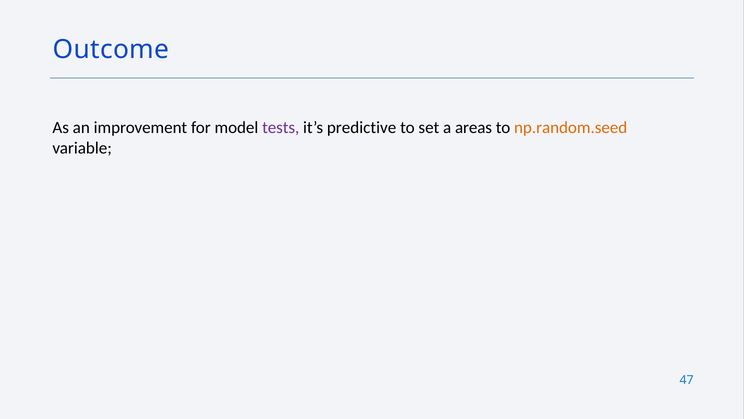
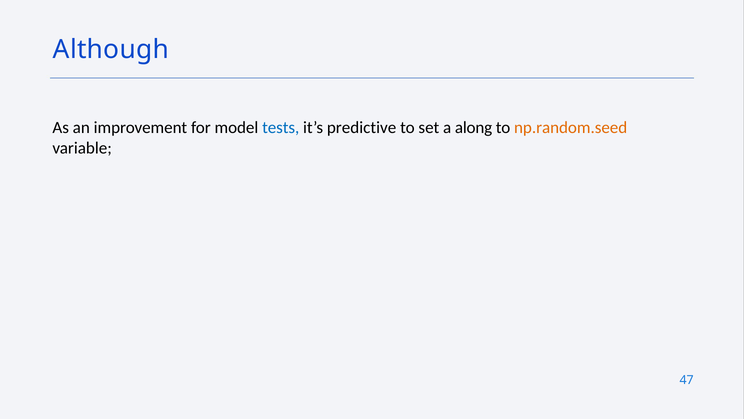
Outcome: Outcome -> Although (111, 50)
tests colour: purple -> blue (281, 128)
areas: areas -> along (474, 128)
